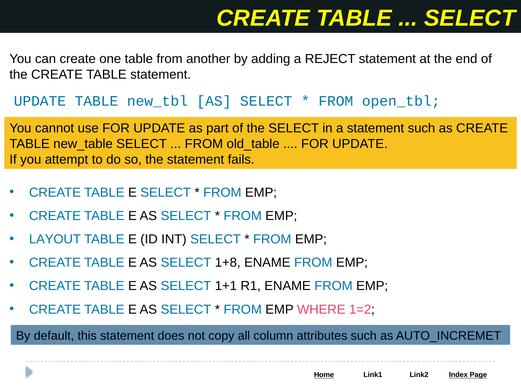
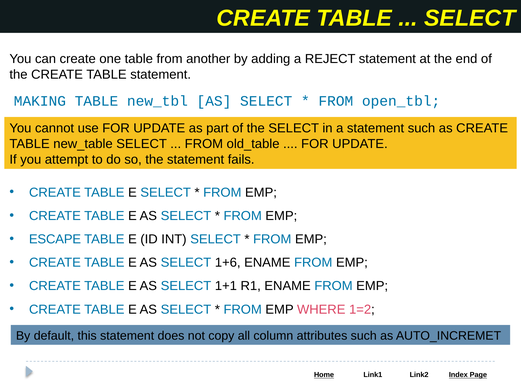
UPDATE: UPDATE -> MAKING (40, 101)
LAYOUT: LAYOUT -> ESCAPE (55, 240)
1+8: 1+8 -> 1+6 (228, 263)
